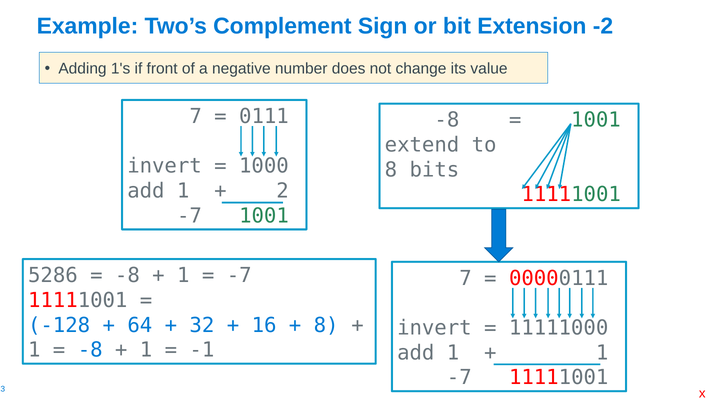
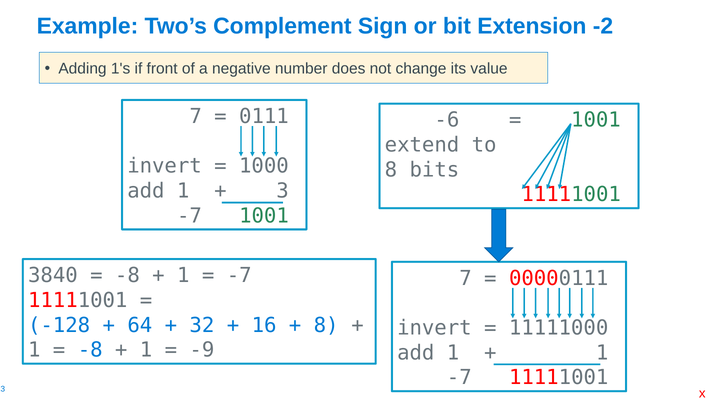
-8: -8 -> -6 (447, 120)
2: 2 -> 3 (283, 191)
5286: 5286 -> 3840 (53, 275)
-1: -1 -> -9 (202, 350)
